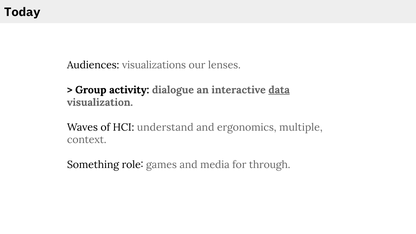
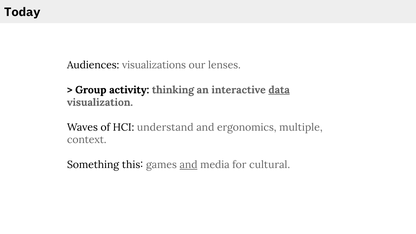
dialogue: dialogue -> thinking (173, 90)
role: role -> this (132, 165)
and underline: none -> present (189, 165)
through: through -> cultural (270, 165)
